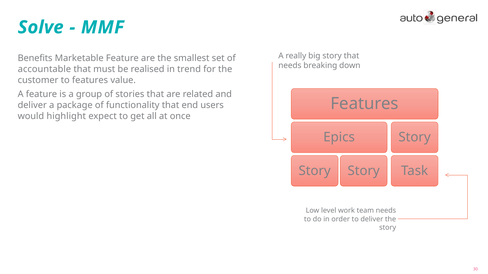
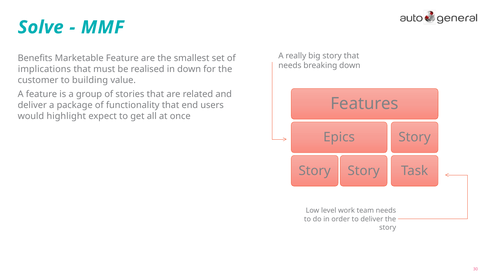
accountable: accountable -> implications (44, 69)
in trend: trend -> down (189, 69)
to features: features -> building (90, 80)
